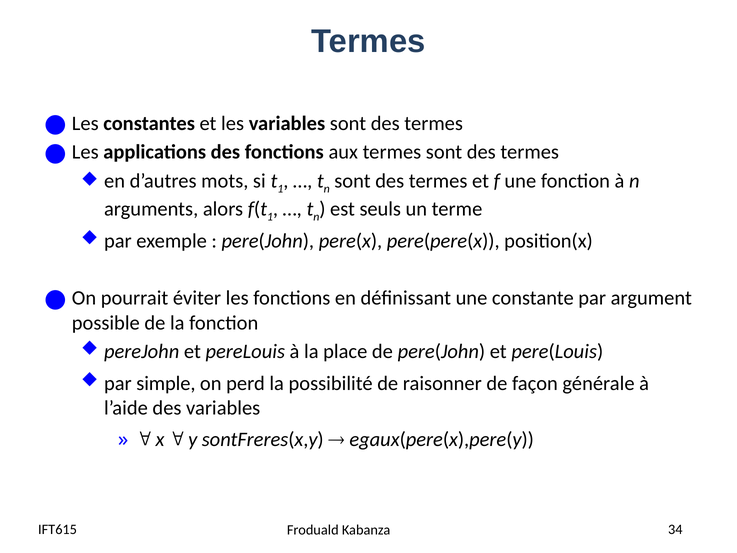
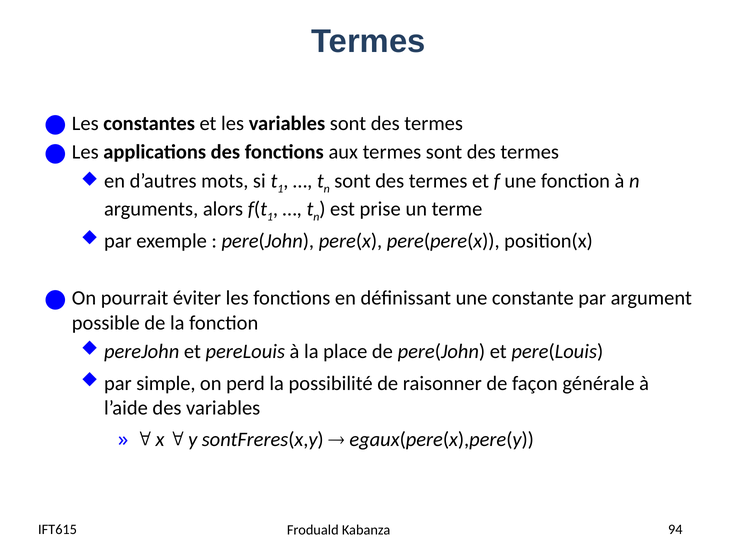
seuls: seuls -> prise (380, 209)
34: 34 -> 94 (675, 529)
